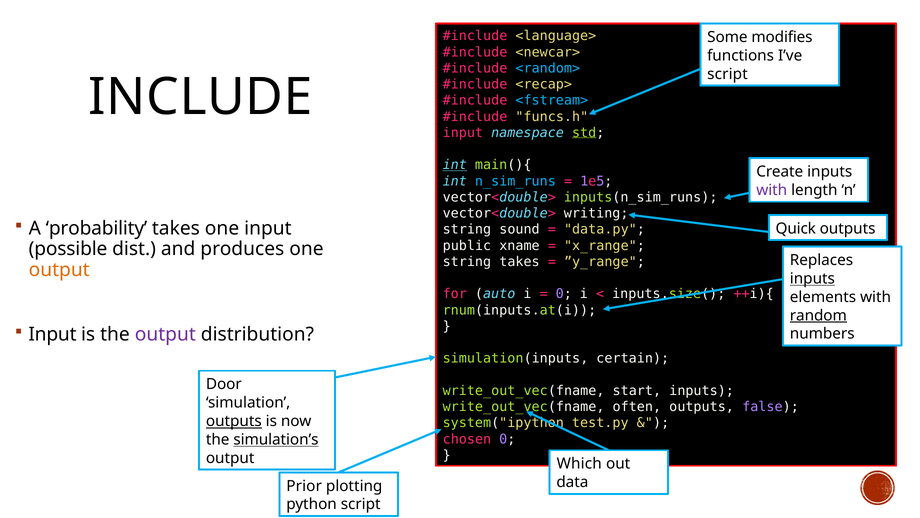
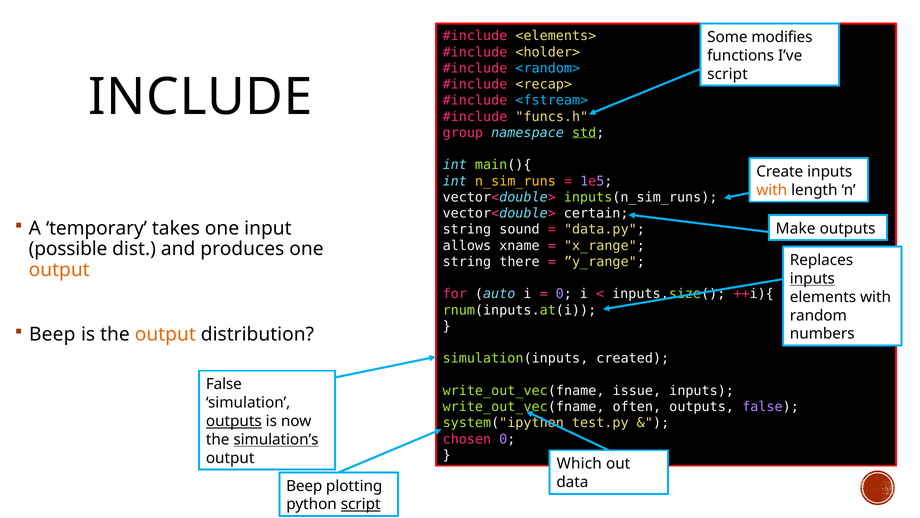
<language>: <language> -> <elements> (556, 36)
<newcar>: <newcar> -> <holder> (548, 52)
input: input -> group (463, 133)
int underline: present -> none (455, 165)
n_sim_runs colour: light blue -> yellow (515, 181)
with colour: purple -> orange (772, 190)
writing: writing -> certain (596, 213)
probability: probability -> temporary (96, 228)
Quick: Quick -> Make (796, 228)
public: public -> allows (467, 245)
string takes: takes -> there (520, 261)
random underline: present -> none (818, 315)
Input: Input -> Beep (52, 334)
output colour: purple -> orange (165, 334)
certain: certain -> created (633, 358)
Door: Door -> False (224, 384)
start: start -> issue (637, 390)
Prior: Prior -> Beep (304, 486)
script underline: none -> present (361, 504)
